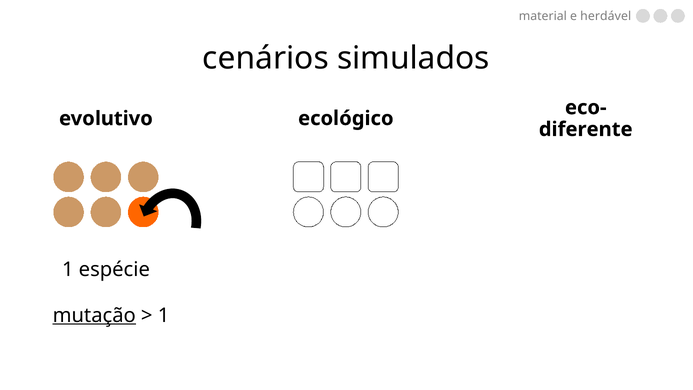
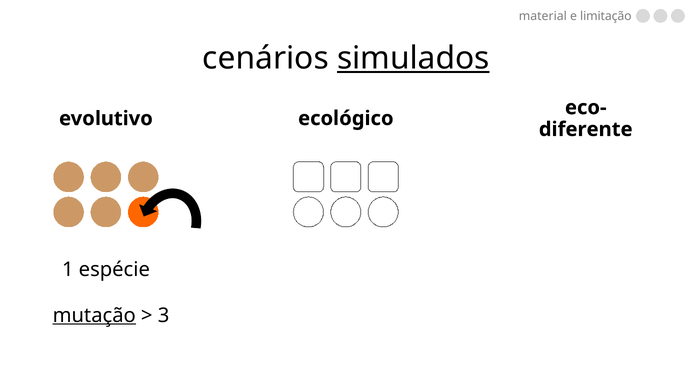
herdável: herdável -> limitação (606, 16)
simulados underline: none -> present (413, 58)
1: 1 -> 3 (164, 315)
